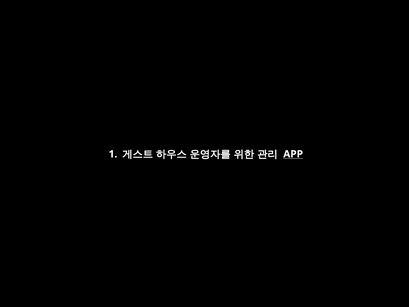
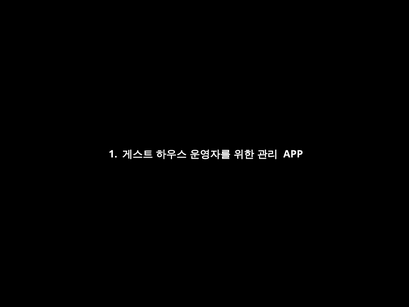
APP underline: present -> none (293, 154)
